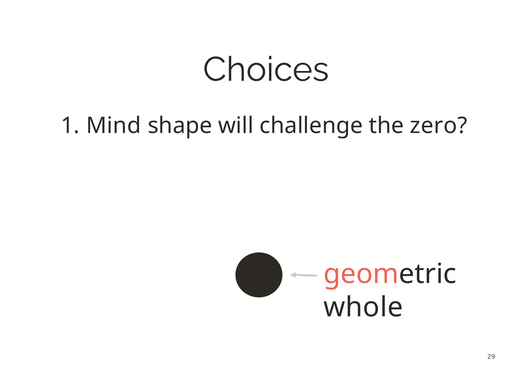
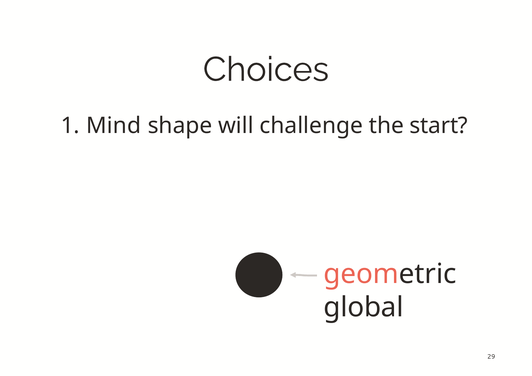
zero: zero -> start (439, 126)
whole: whole -> global (363, 307)
